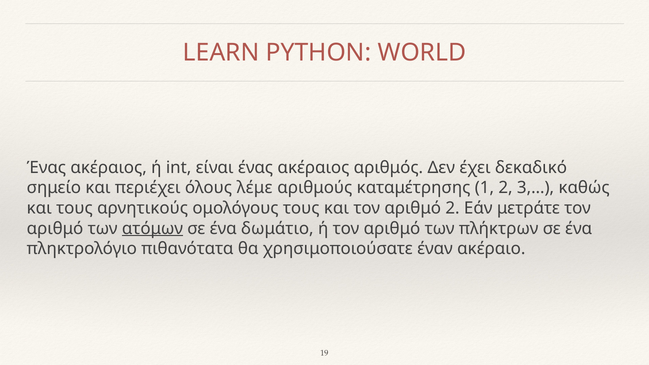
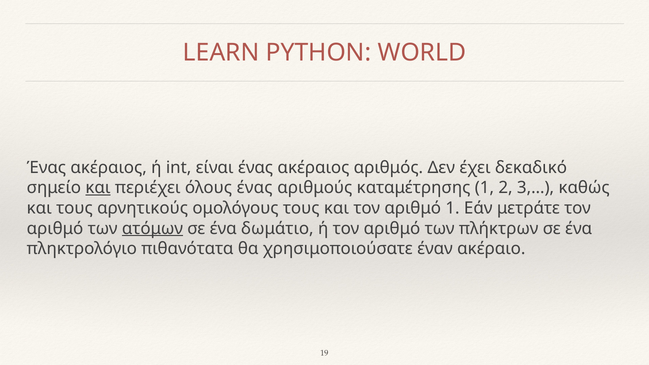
και underline: none -> present (98, 188)
όλους λέμε: λέμε -> ένας (255, 188)
αριθμό 2: 2 -> 1 (453, 208)
